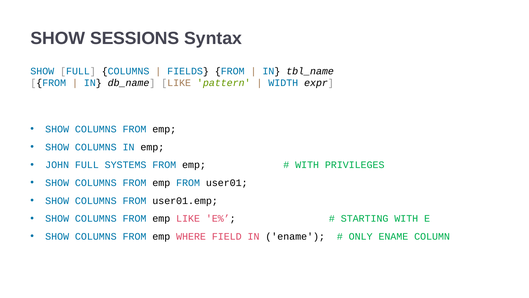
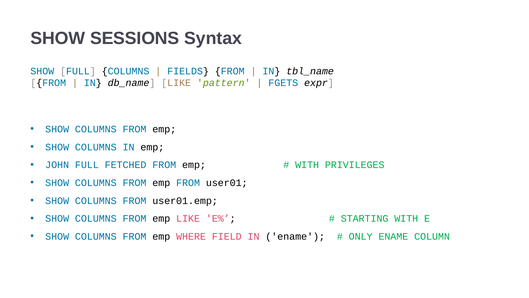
WIDTH: WIDTH -> FGETS (283, 83)
SYSTEMS: SYSTEMS -> FETCHED (126, 165)
